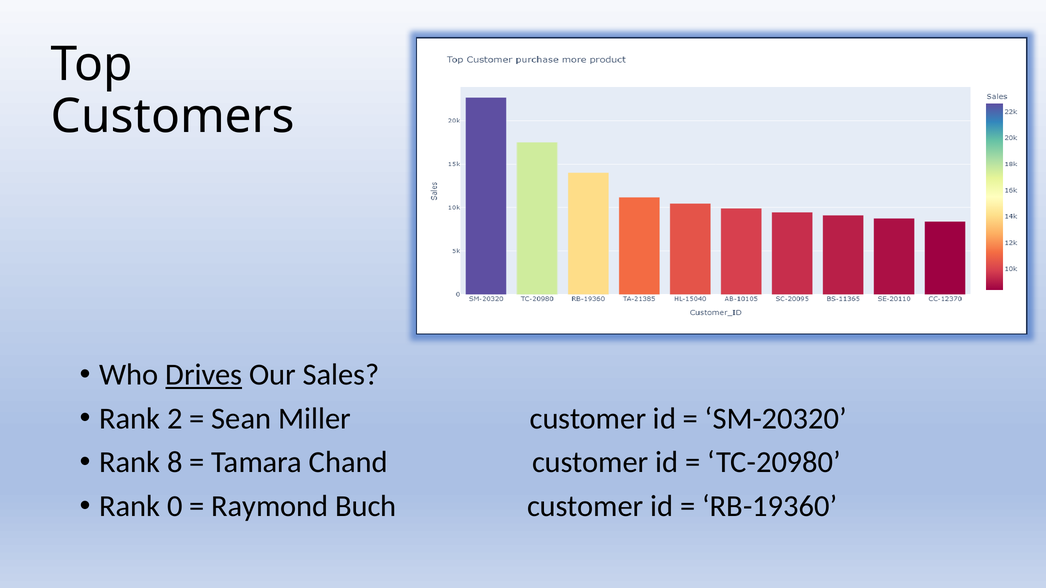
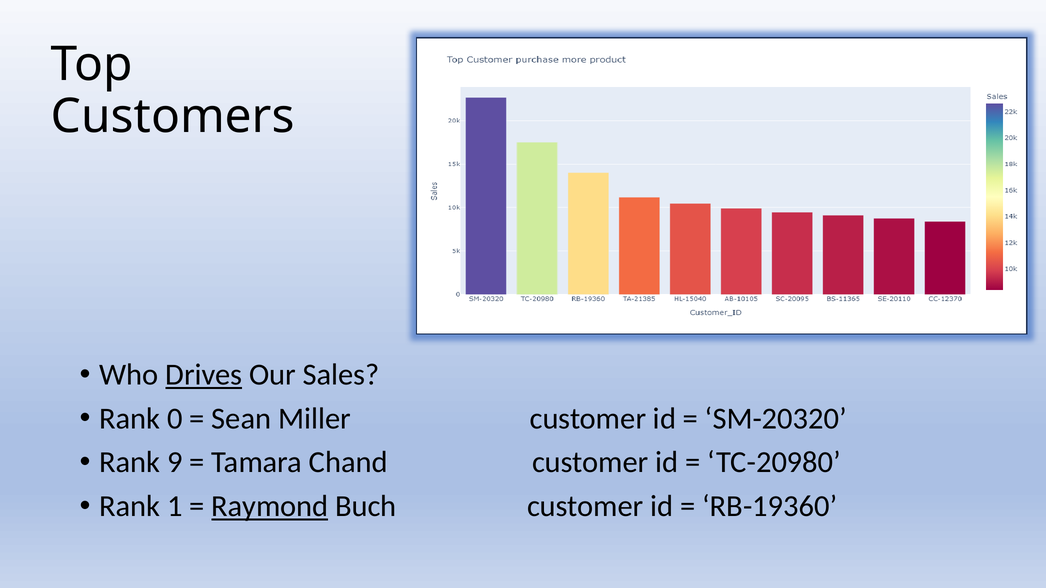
2: 2 -> 0 (175, 419)
8: 8 -> 9 (175, 463)
0: 0 -> 1 (175, 507)
Raymond underline: none -> present (270, 507)
